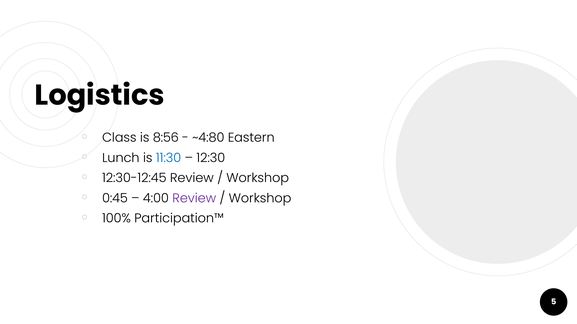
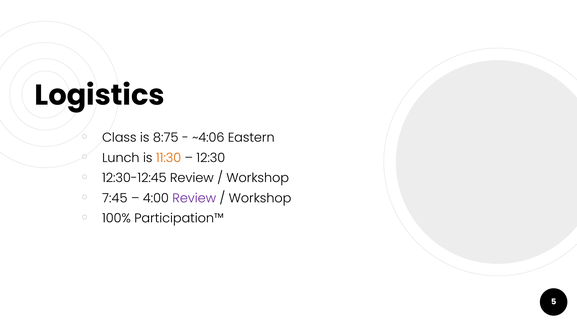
8:56: 8:56 -> 8:75 (166, 138)
~4:80: ~4:80 -> ~4:06 (208, 138)
11:30 colour: blue -> orange (169, 158)
0:45: 0:45 -> 7:45 (115, 198)
